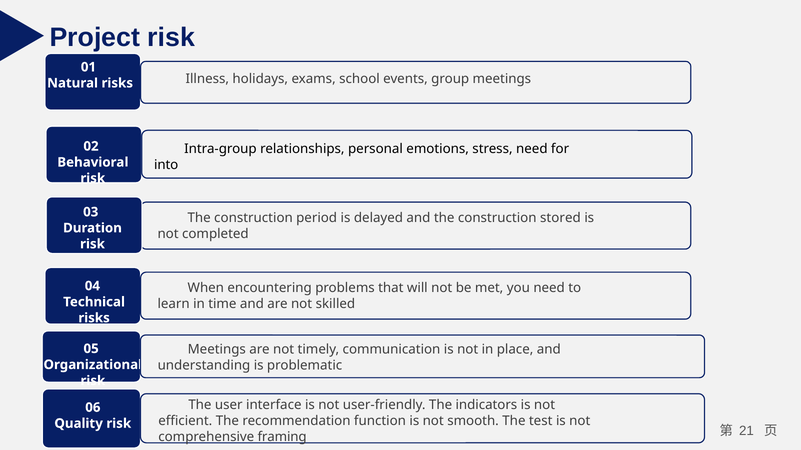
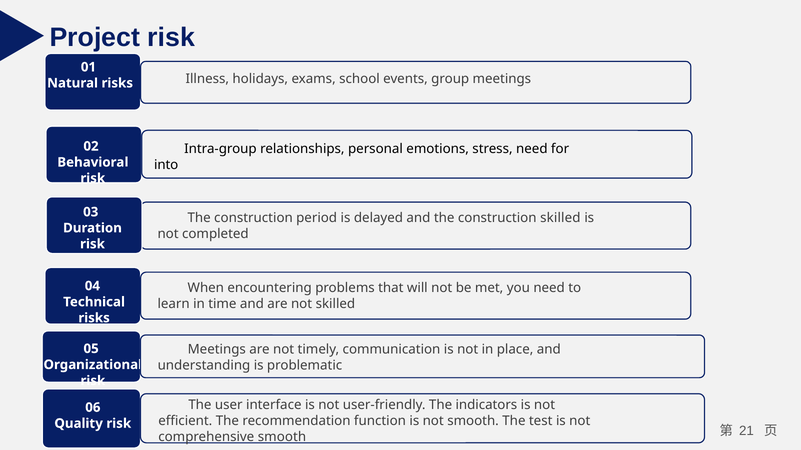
construction stored: stored -> skilled (560, 218)
comprehensive framing: framing -> smooth (282, 437)
